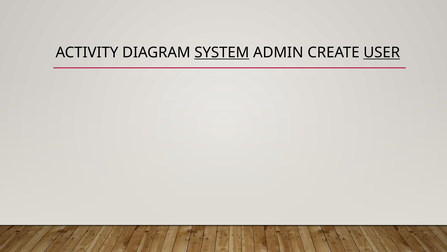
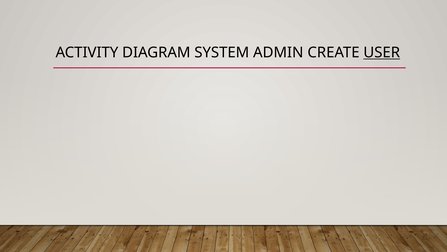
SYSTEM underline: present -> none (222, 52)
